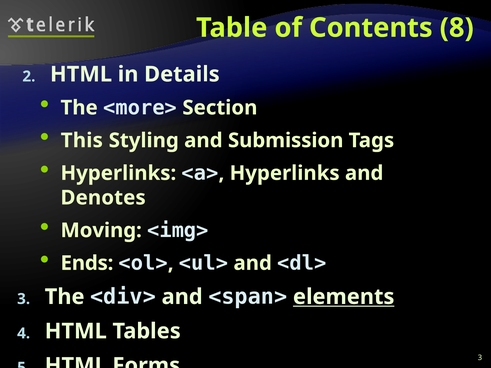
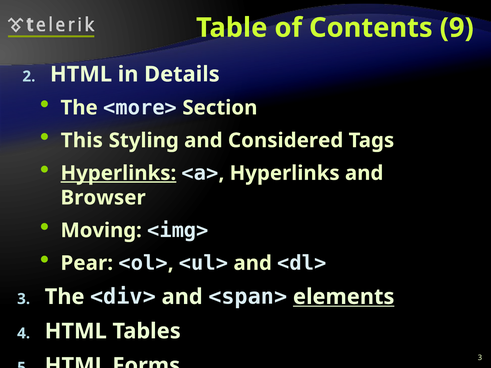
8: 8 -> 9 (457, 28)
Submission: Submission -> Considered (286, 141)
Hyperlinks underline: none -> present (118, 173)
Denotes: Denotes -> Browser (103, 198)
Ends: Ends -> Pear (87, 263)
